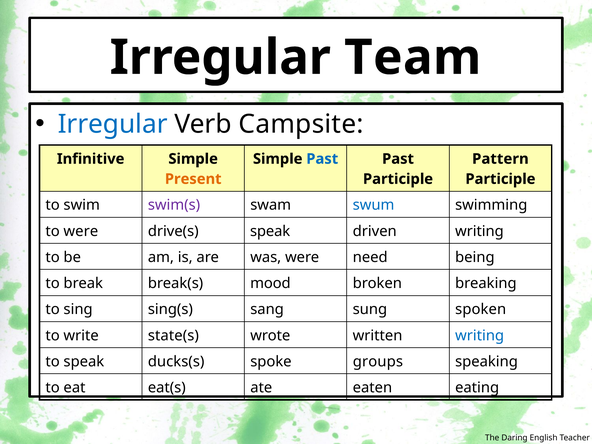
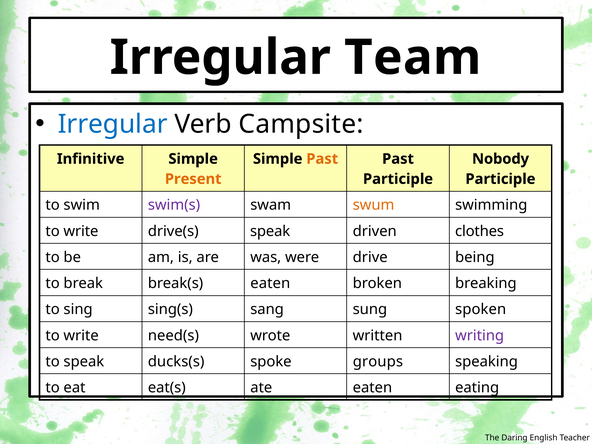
Past colour: blue -> orange (322, 159)
Pattern: Pattern -> Nobody (501, 159)
swum colour: blue -> orange (374, 205)
were: were -> write (81, 231)
driven writing: writing -> clothes (480, 231)
need: need -> drive (370, 257)
break(s mood: mood -> eaten (270, 283)
state(s: state(s -> need(s (173, 335)
writing colour: blue -> purple (480, 335)
